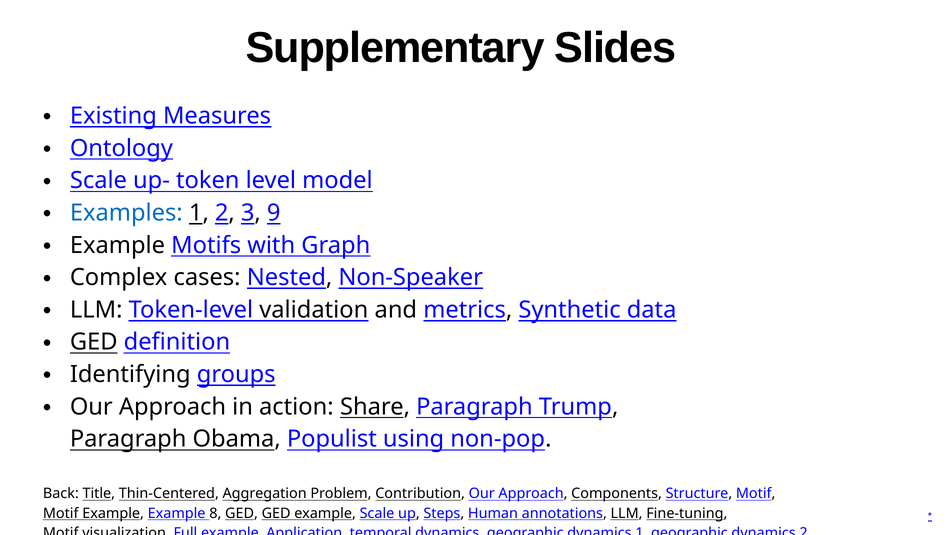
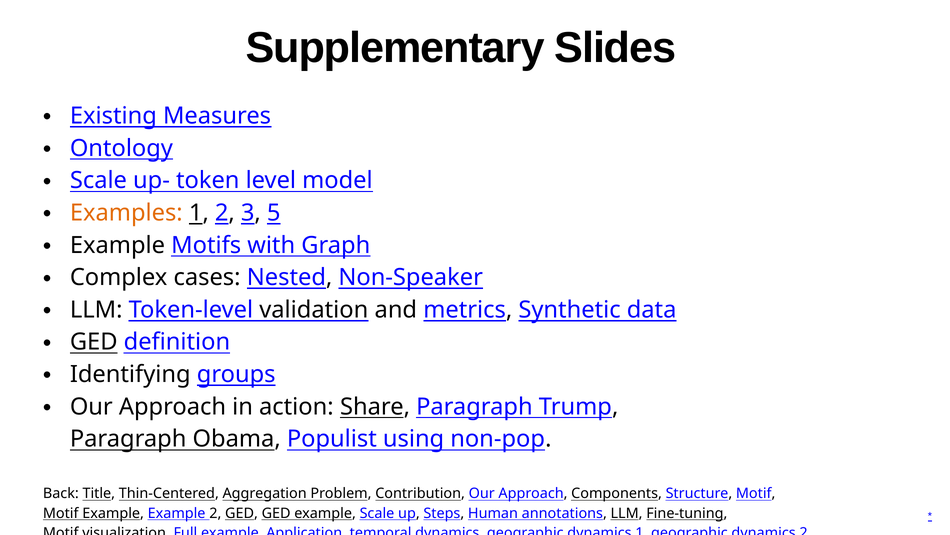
Examples colour: blue -> orange (126, 213)
9: 9 -> 5 (274, 213)
Example 8: 8 -> 2 (215, 513)
